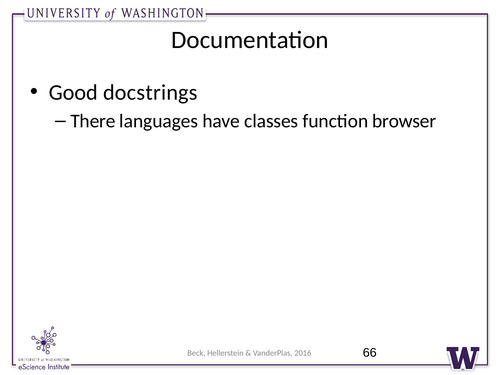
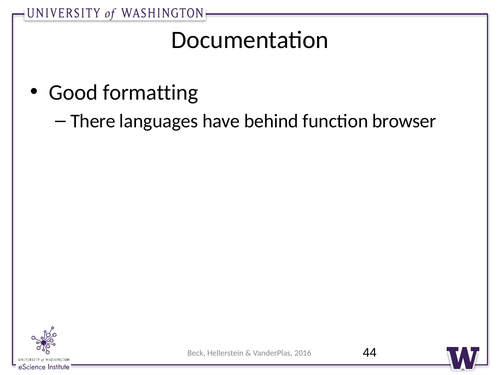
docstrings: docstrings -> formatting (151, 92)
classes: classes -> behind (271, 121)
66: 66 -> 44 (370, 353)
